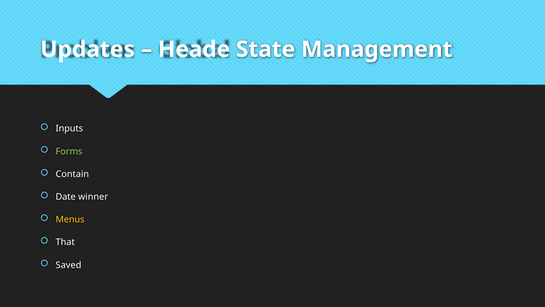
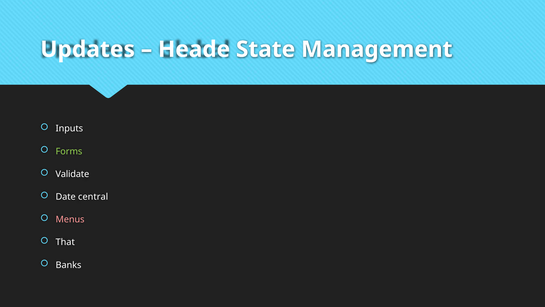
Contain: Contain -> Validate (72, 174)
winner: winner -> central (93, 197)
Menus colour: yellow -> pink (70, 219)
Saved: Saved -> Banks (69, 265)
